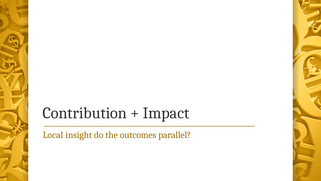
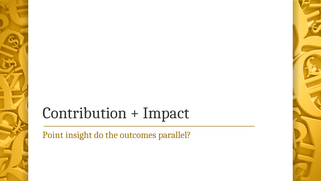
Local: Local -> Point (53, 135)
